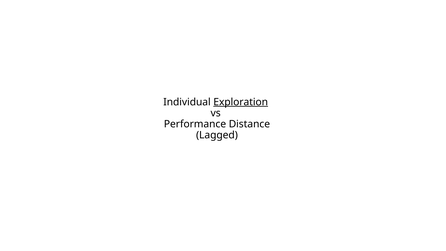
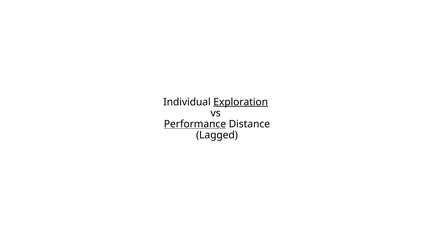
Performance underline: none -> present (195, 124)
